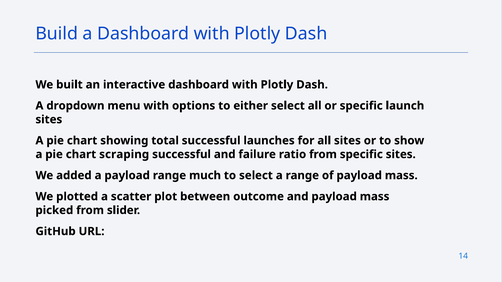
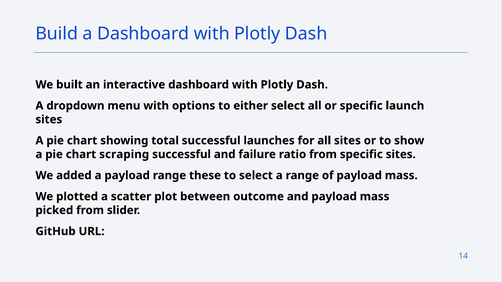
much: much -> these (205, 176)
